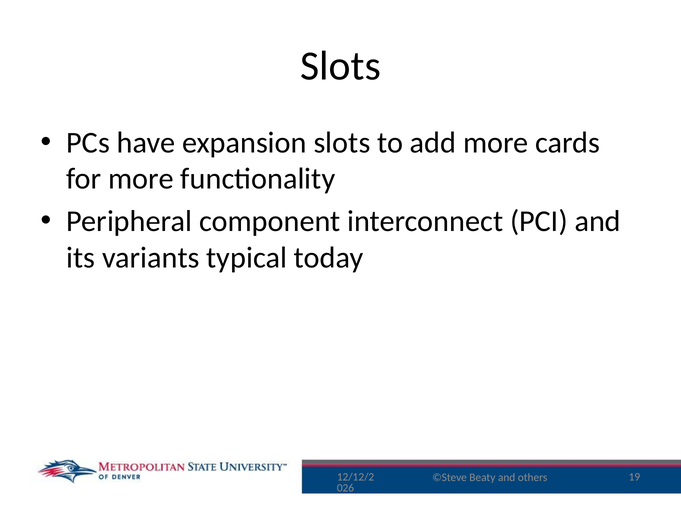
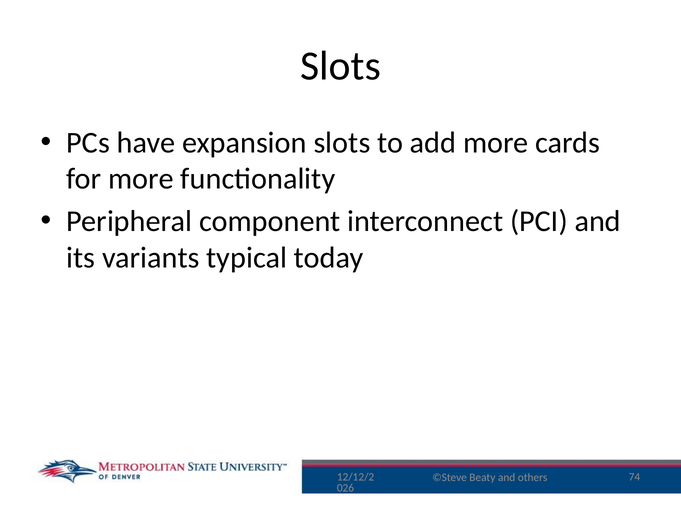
19: 19 -> 74 (634, 477)
